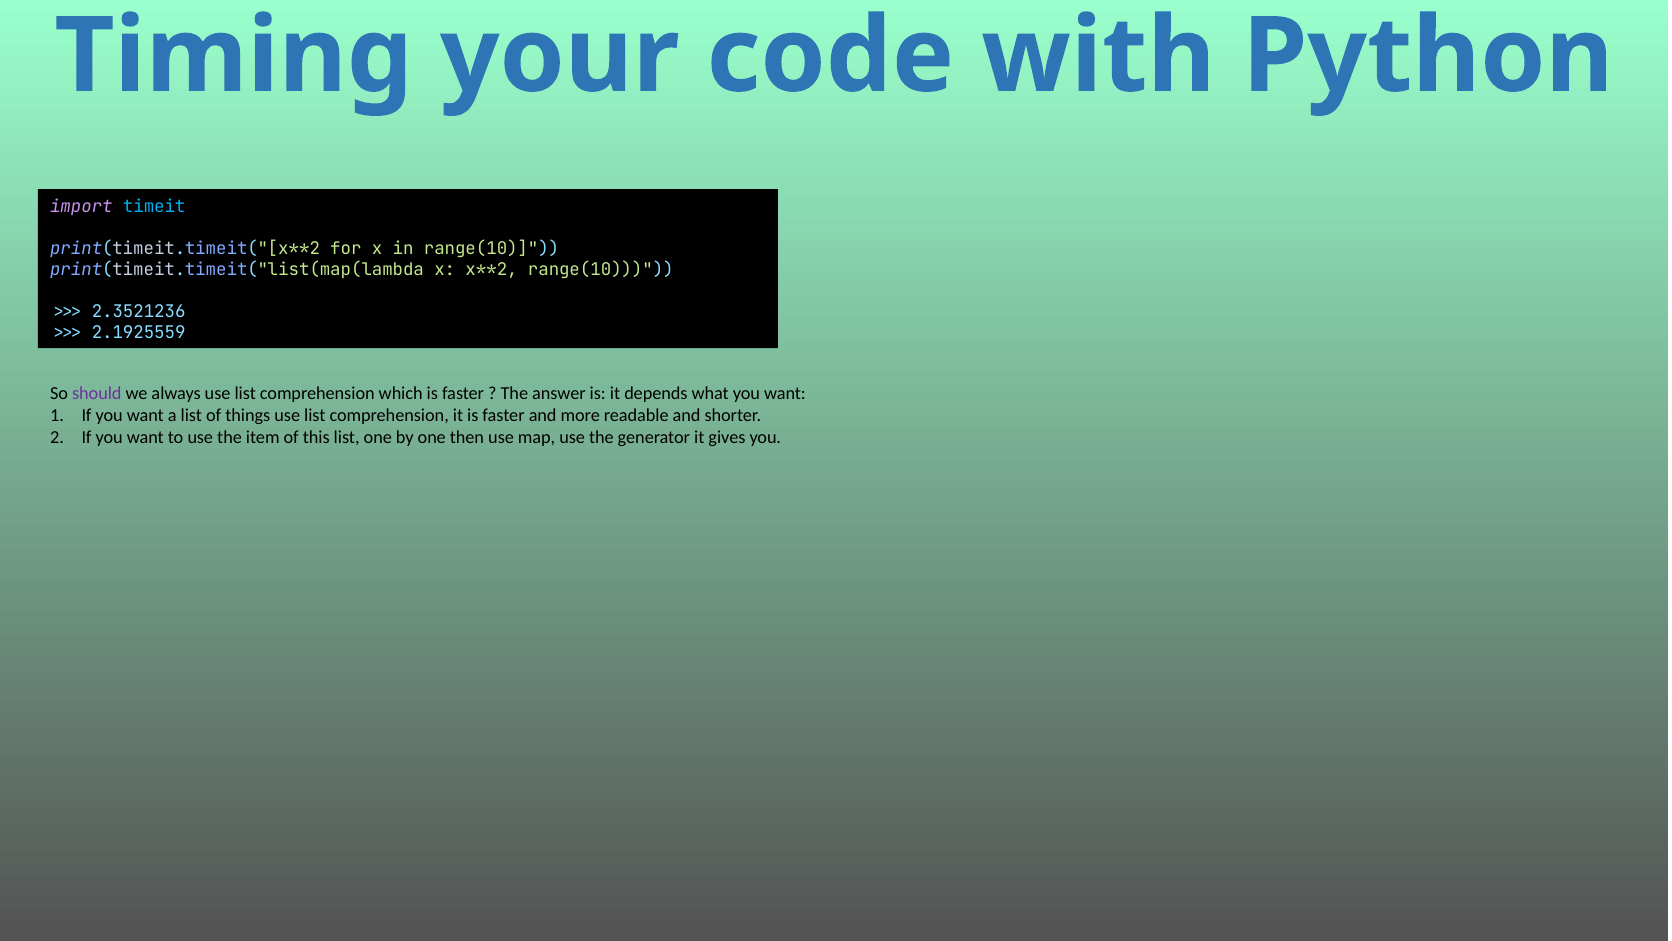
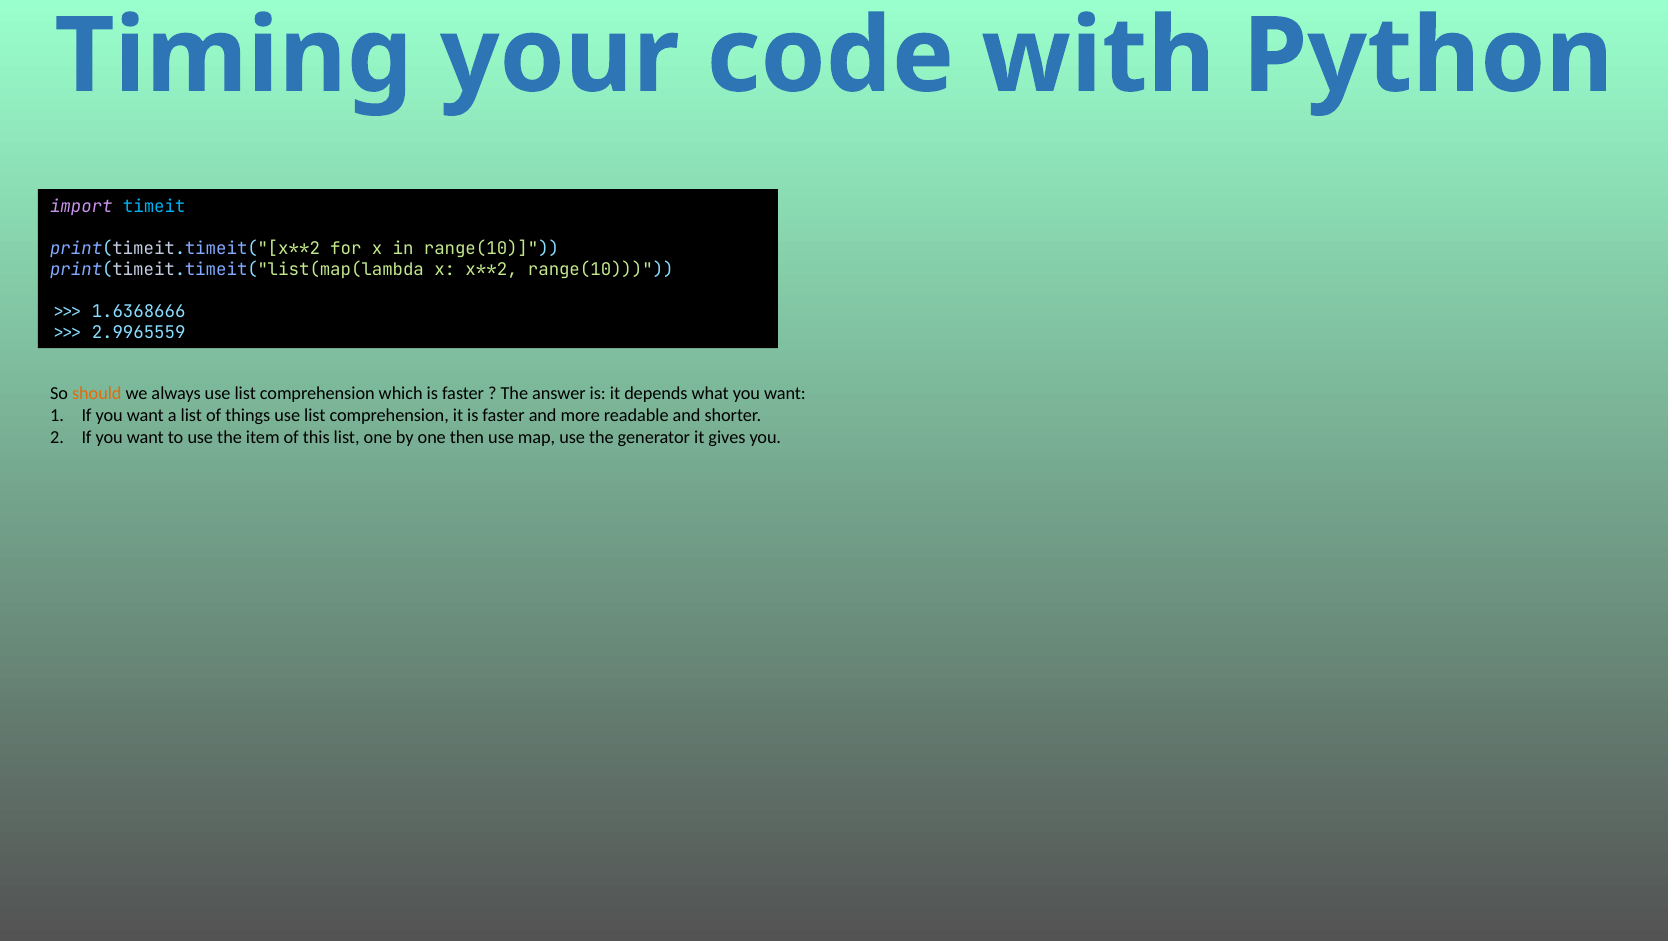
2.3521236: 2.3521236 -> 1.6368666 (139, 312)
2.1925559: 2.1925559 -> 2.9965559 (139, 332)
should colour: purple -> orange (97, 394)
